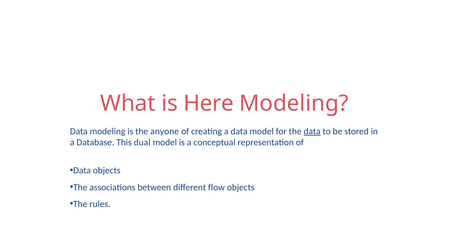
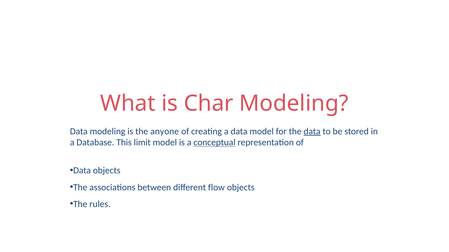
Here: Here -> Char (209, 104)
dual: dual -> limit (142, 143)
conceptual underline: none -> present (215, 143)
